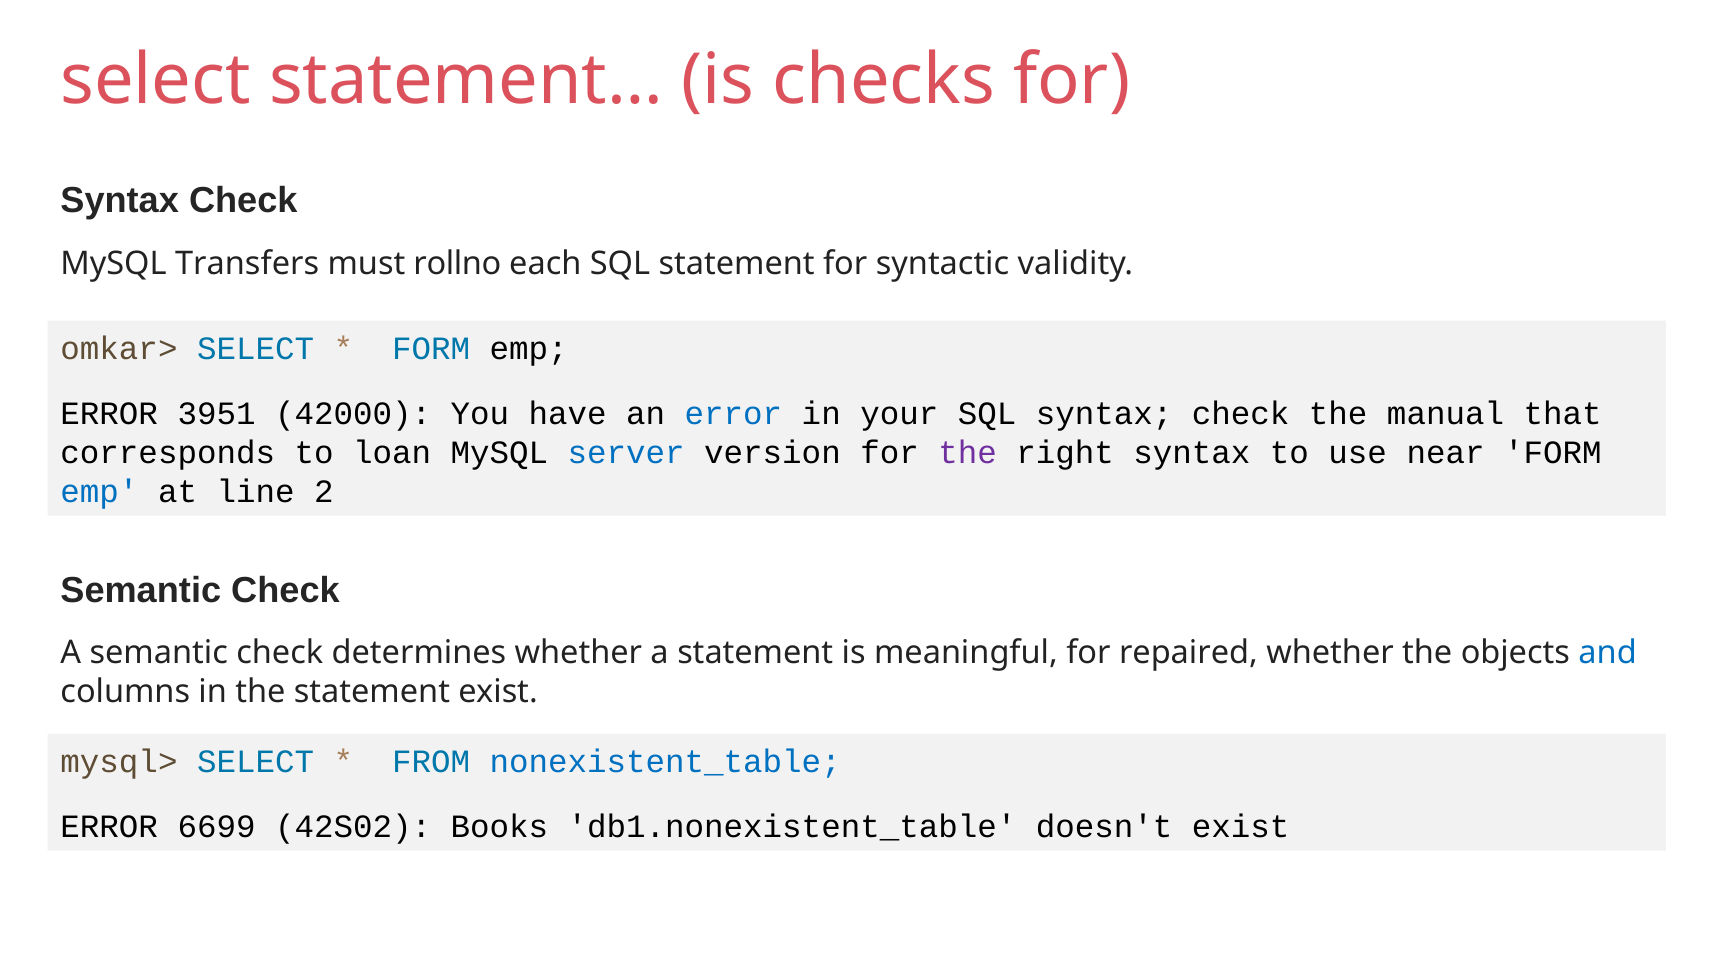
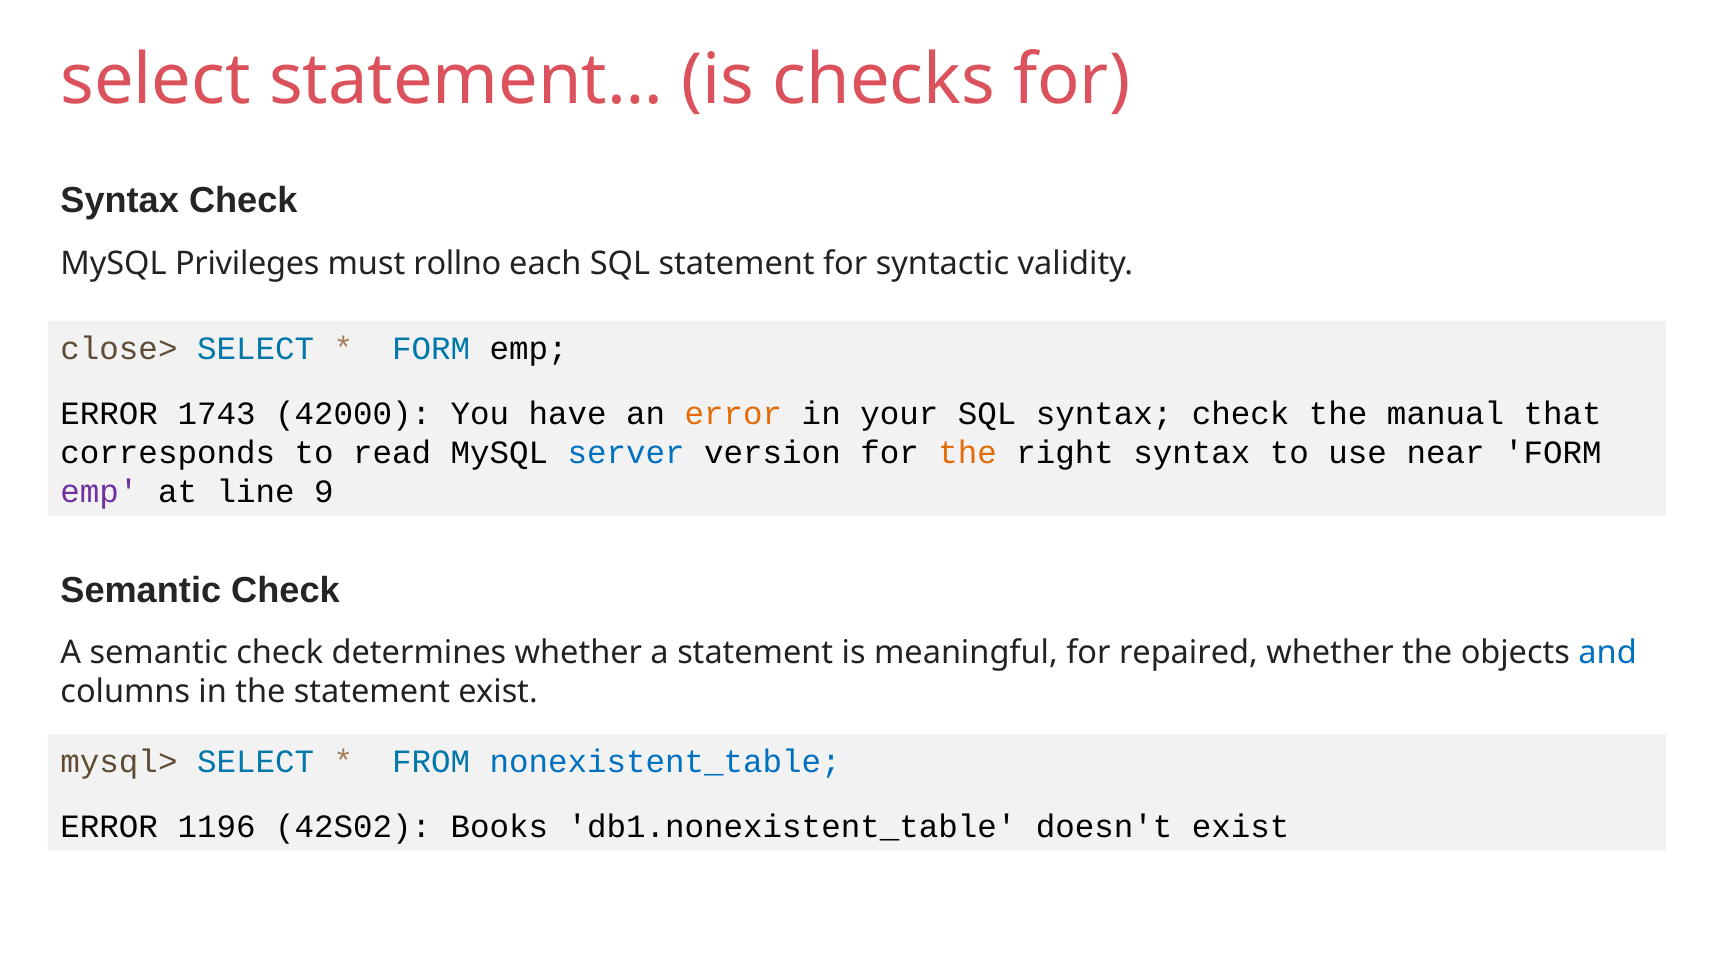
Transfers: Transfers -> Privileges (247, 263)
omkar>: omkar> -> close> (119, 349)
3951: 3951 -> 1743 (217, 414)
error colour: blue -> orange (733, 414)
loan: loan -> read (392, 453)
the colour: purple -> orange (968, 453)
emp colour: blue -> purple (99, 492)
2: 2 -> 9 (324, 492)
6699: 6699 -> 1196 (217, 827)
